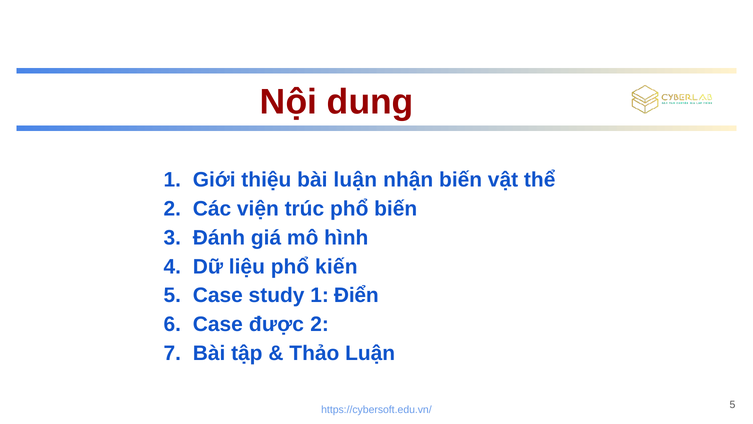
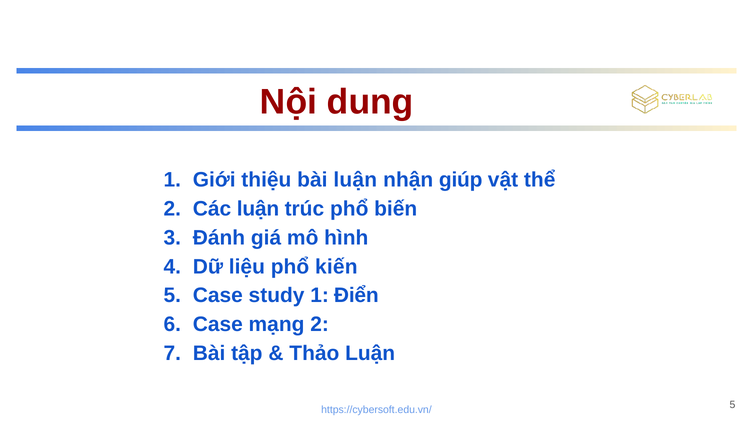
nhận biến: biến -> giúp (461, 180)
Các viện: viện -> luận (258, 209)
được: được -> mạng (277, 324)
